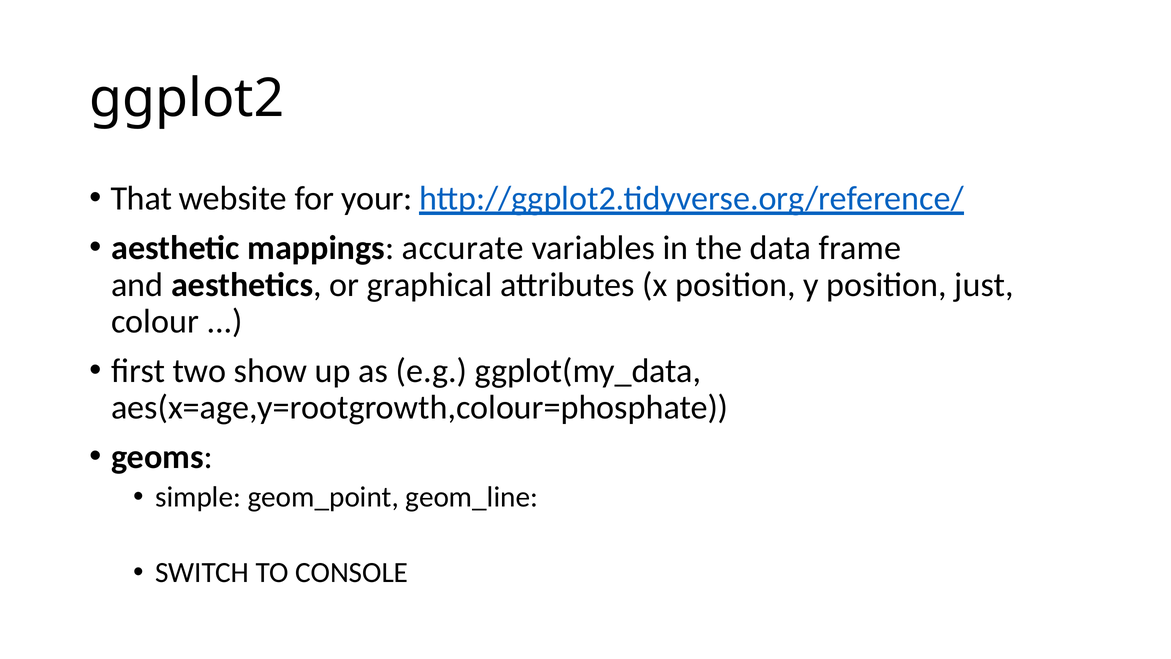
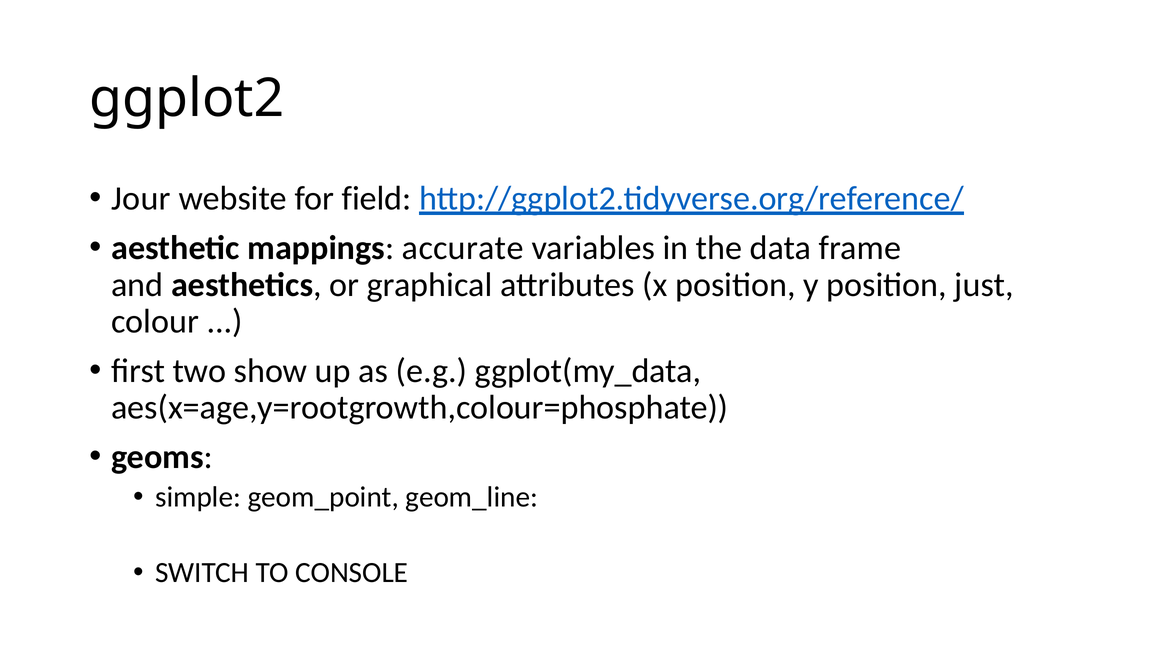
That: That -> Jour (141, 199)
your: your -> field (377, 199)
